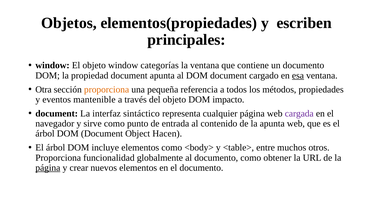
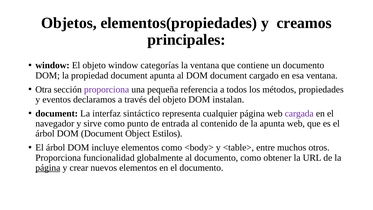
escriben: escriben -> creamos (304, 23)
esa underline: present -> none (298, 75)
proporciona colour: orange -> purple (107, 89)
mantenible: mantenible -> declaramos (94, 99)
impacto: impacto -> instalan (228, 99)
Hacen: Hacen -> Estilos (167, 134)
